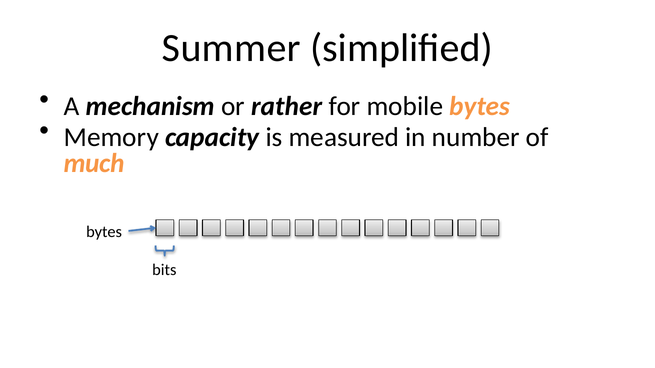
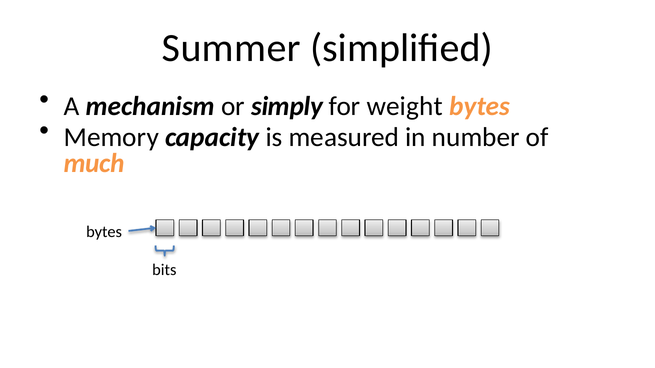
rather: rather -> simply (287, 106)
mobile: mobile -> weight (405, 106)
